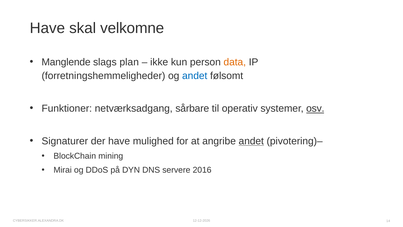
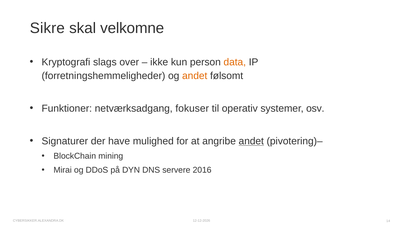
Have: Have -> Sikre (47, 28)
Manglende: Manglende -> Kryptografi (66, 62)
plan: plan -> over (129, 62)
andet colour: blue -> orange (195, 76)
sårbare: sårbare -> fokuser (192, 108)
osv underline: present -> none (315, 108)
